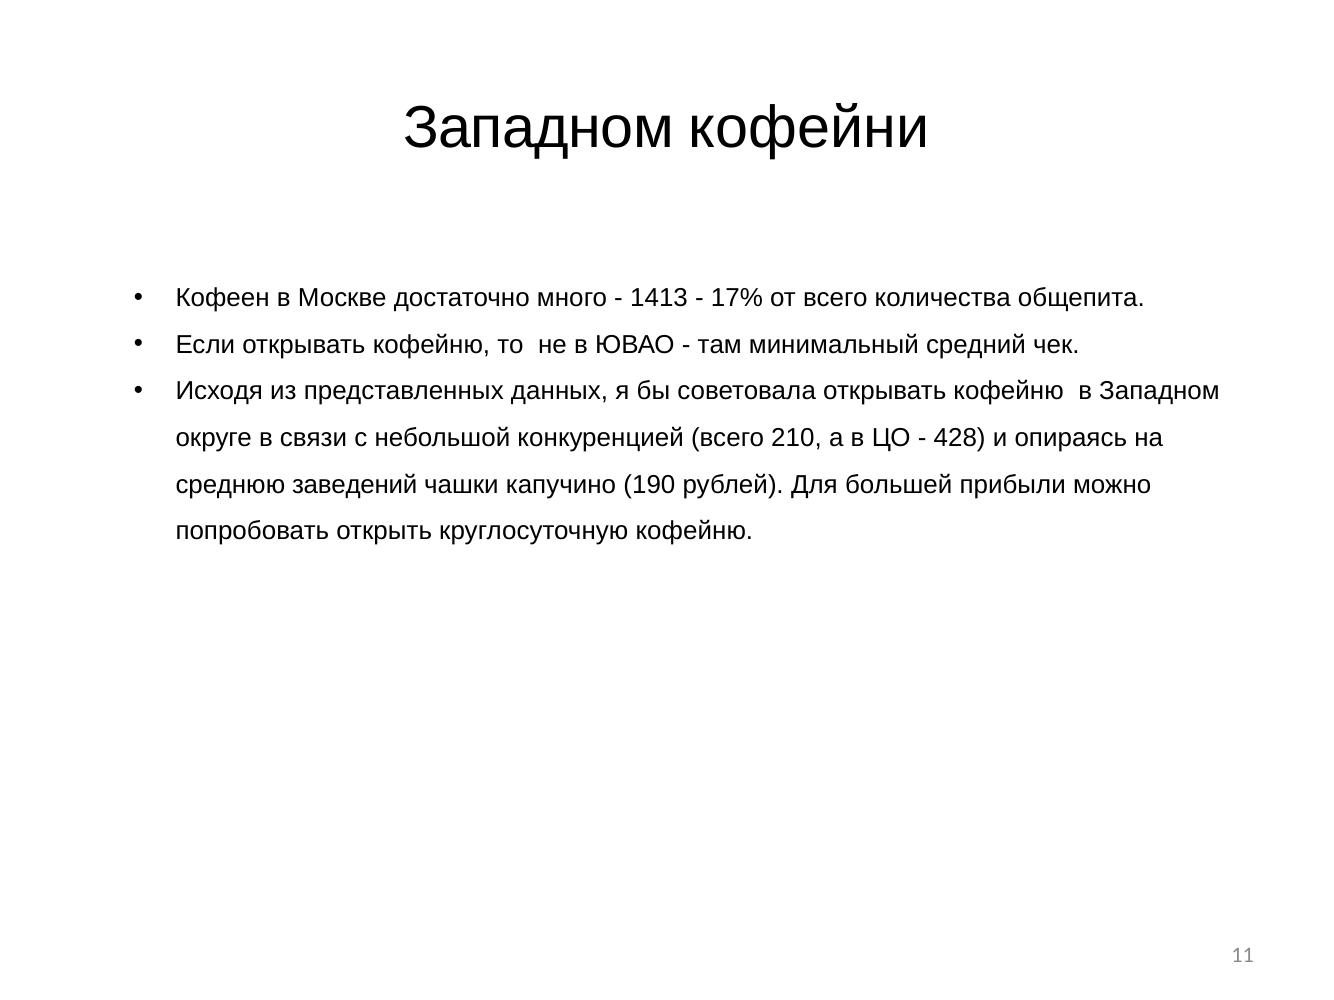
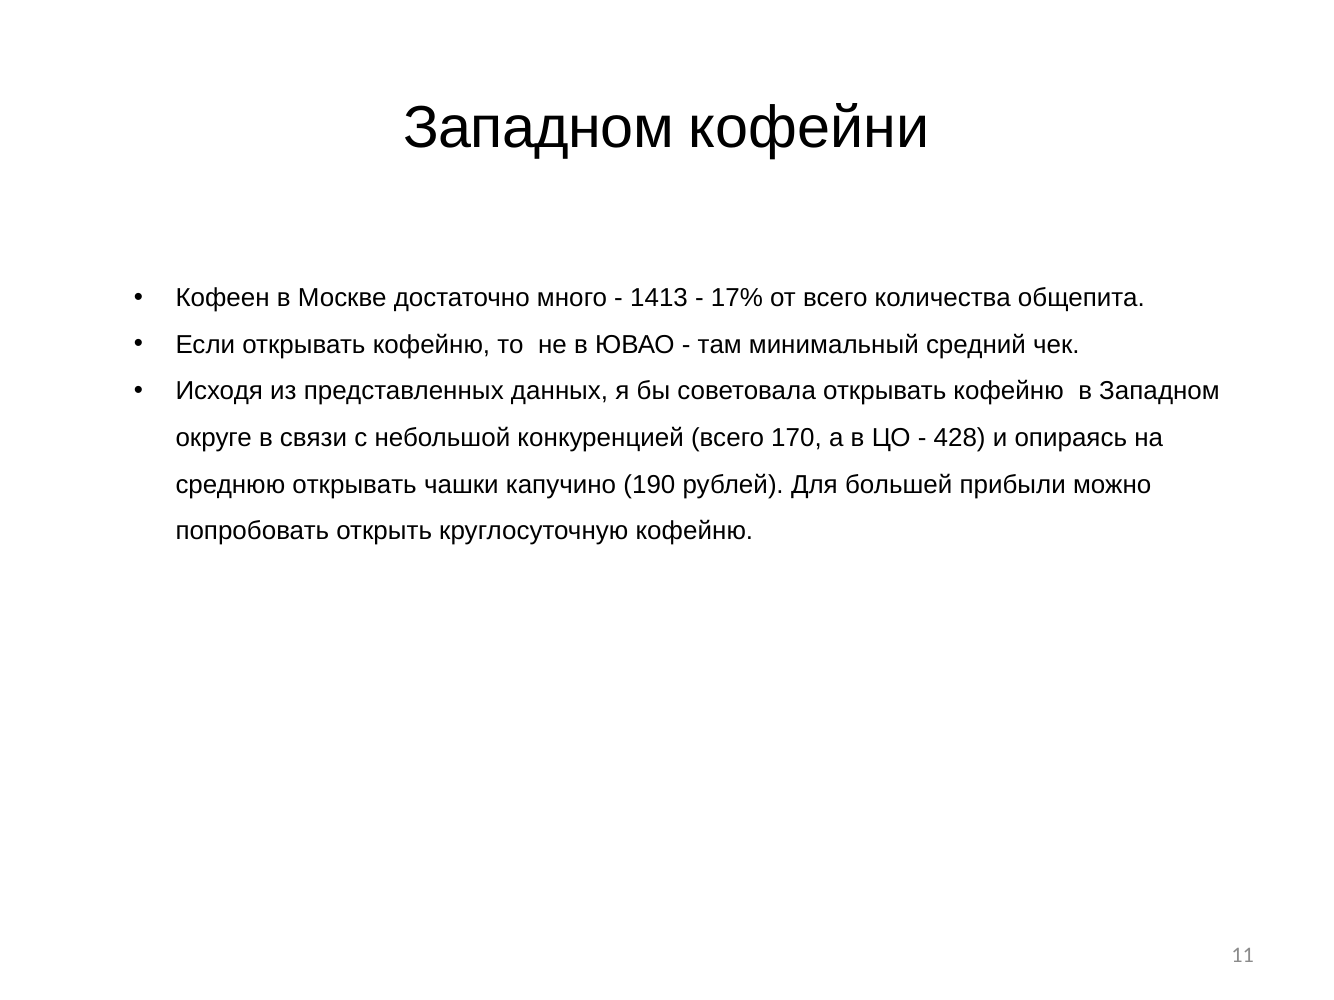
210: 210 -> 170 (797, 438)
среднюю заведений: заведений -> открывать (355, 485)
